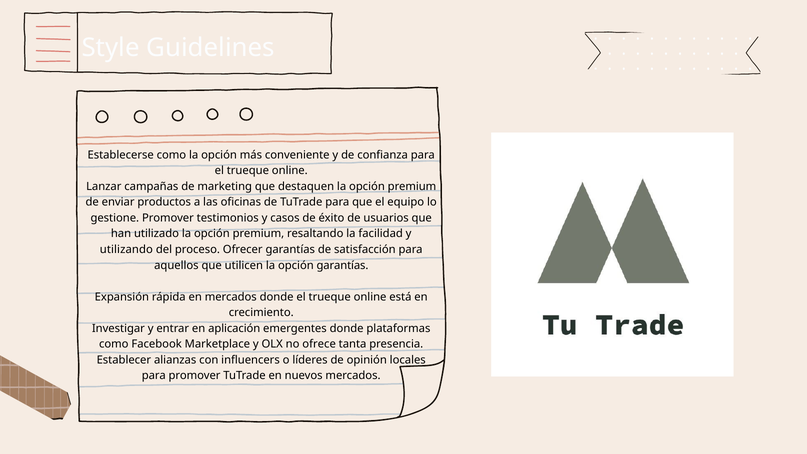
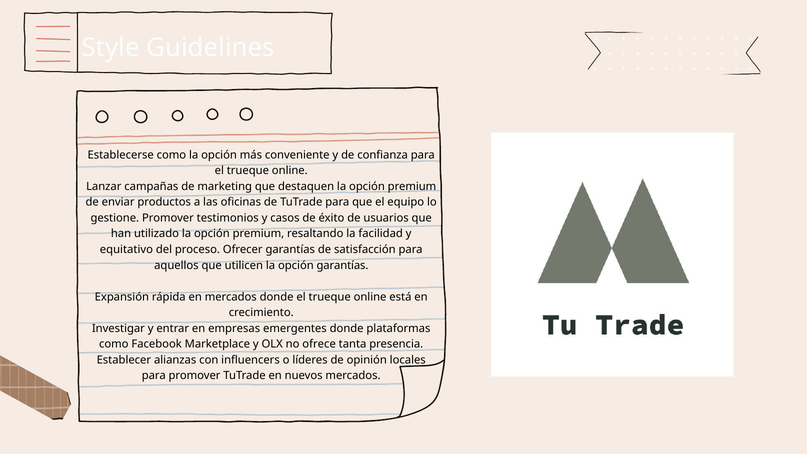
utilizando: utilizando -> equitativo (126, 250)
aplicación: aplicación -> empresas (234, 328)
